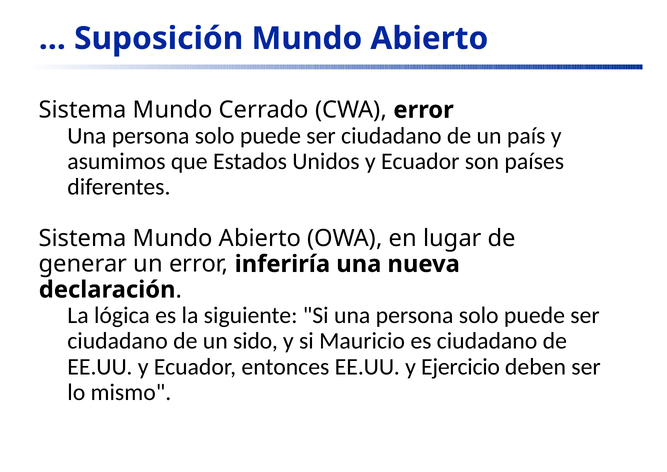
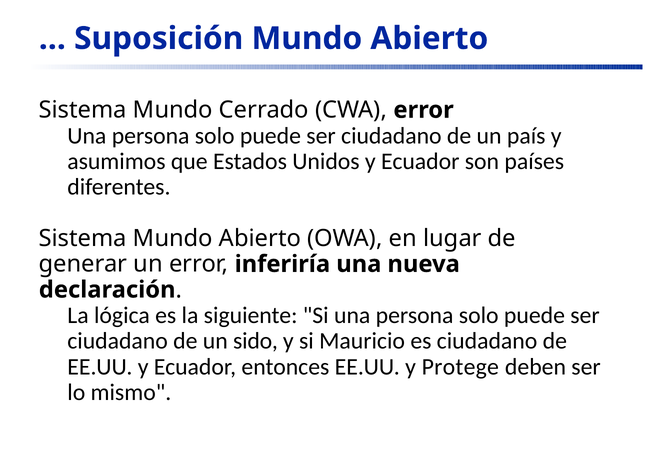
Ejercicio: Ejercicio -> Protege (460, 367)
